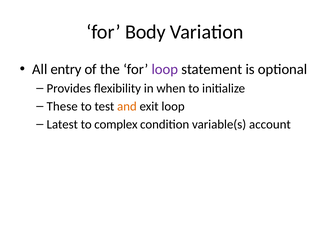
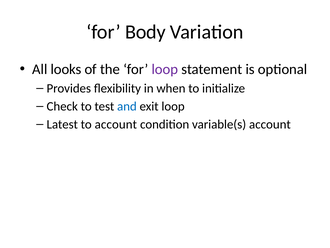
entry: entry -> looks (66, 69)
These: These -> Check (62, 106)
and colour: orange -> blue (127, 106)
to complex: complex -> account (116, 124)
